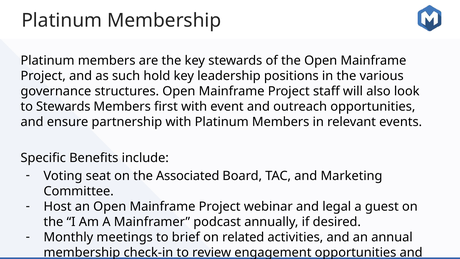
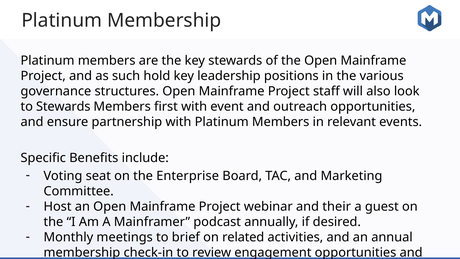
Associated: Associated -> Enterprise (188, 176)
legal: legal -> their (337, 206)
